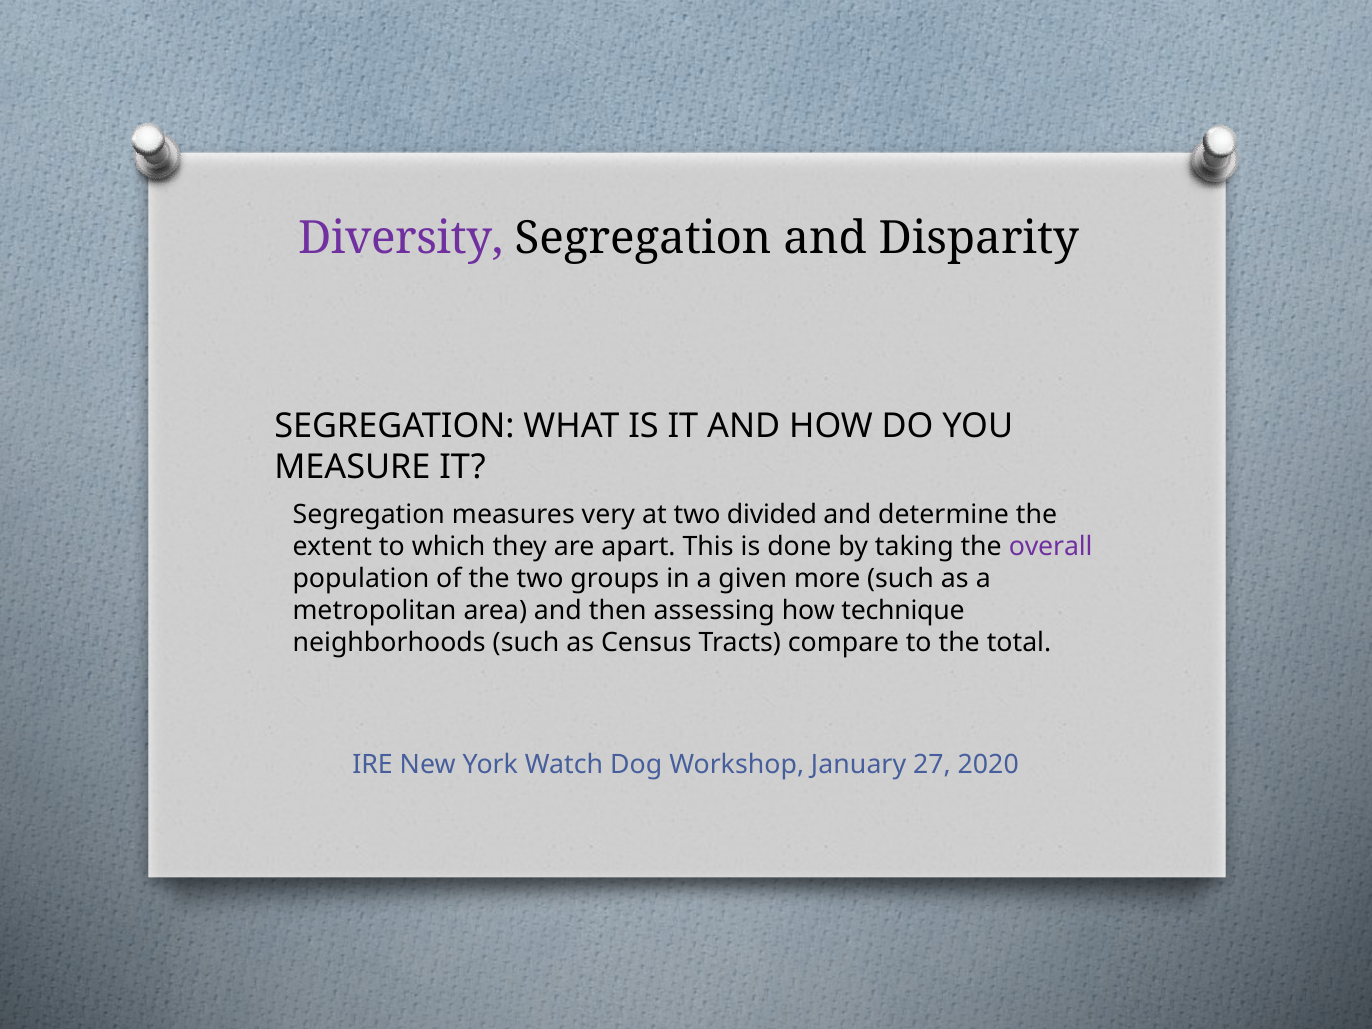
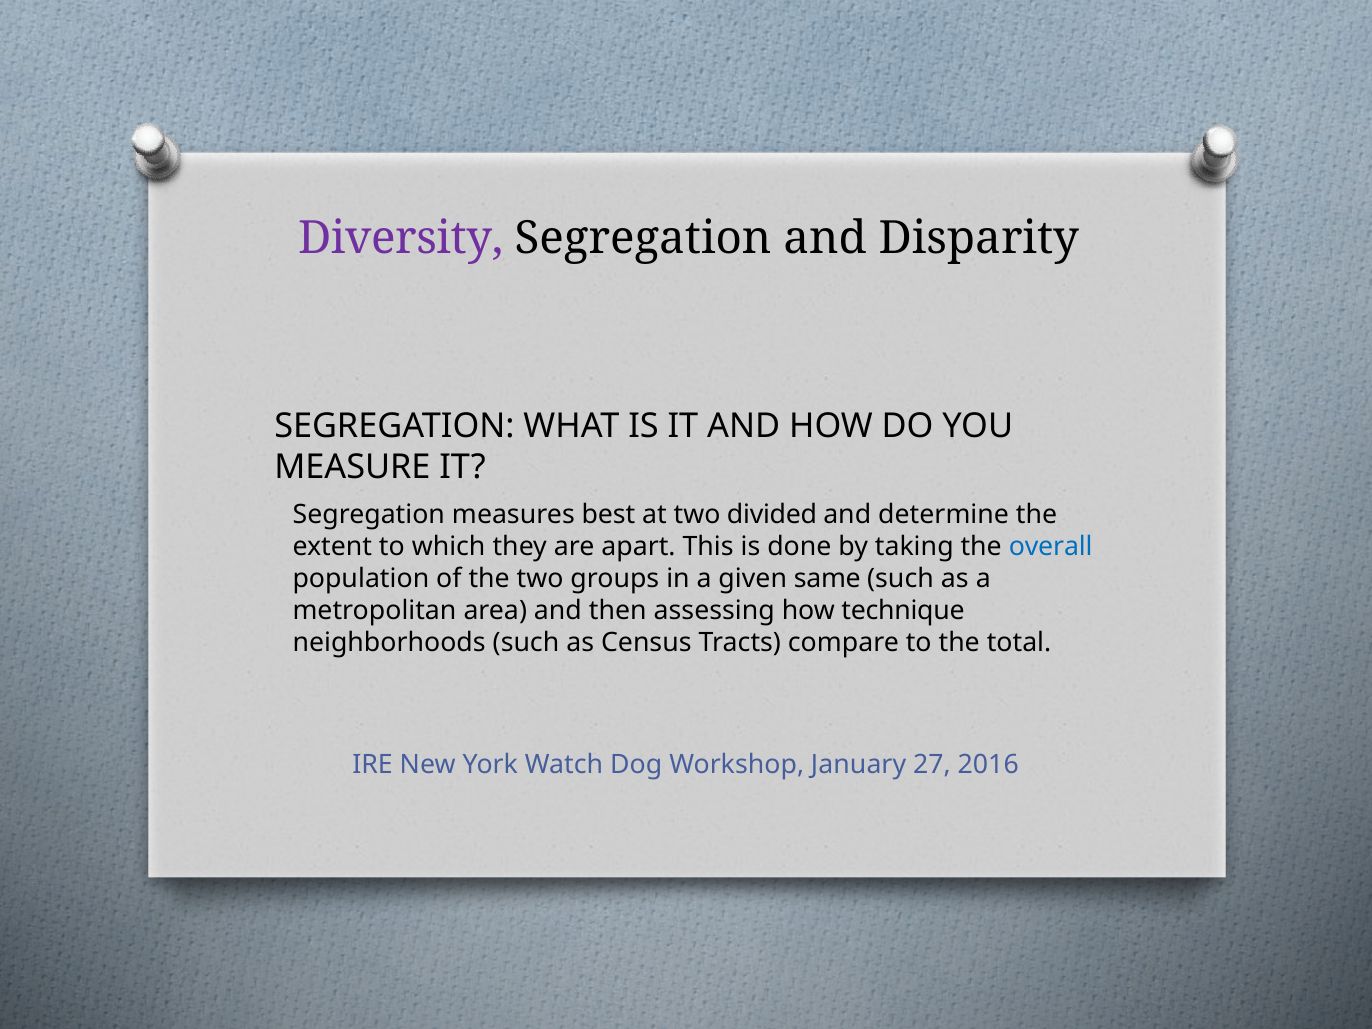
very: very -> best (608, 514)
overall colour: purple -> blue (1051, 546)
more: more -> same (827, 578)
2020: 2020 -> 2016 (988, 765)
